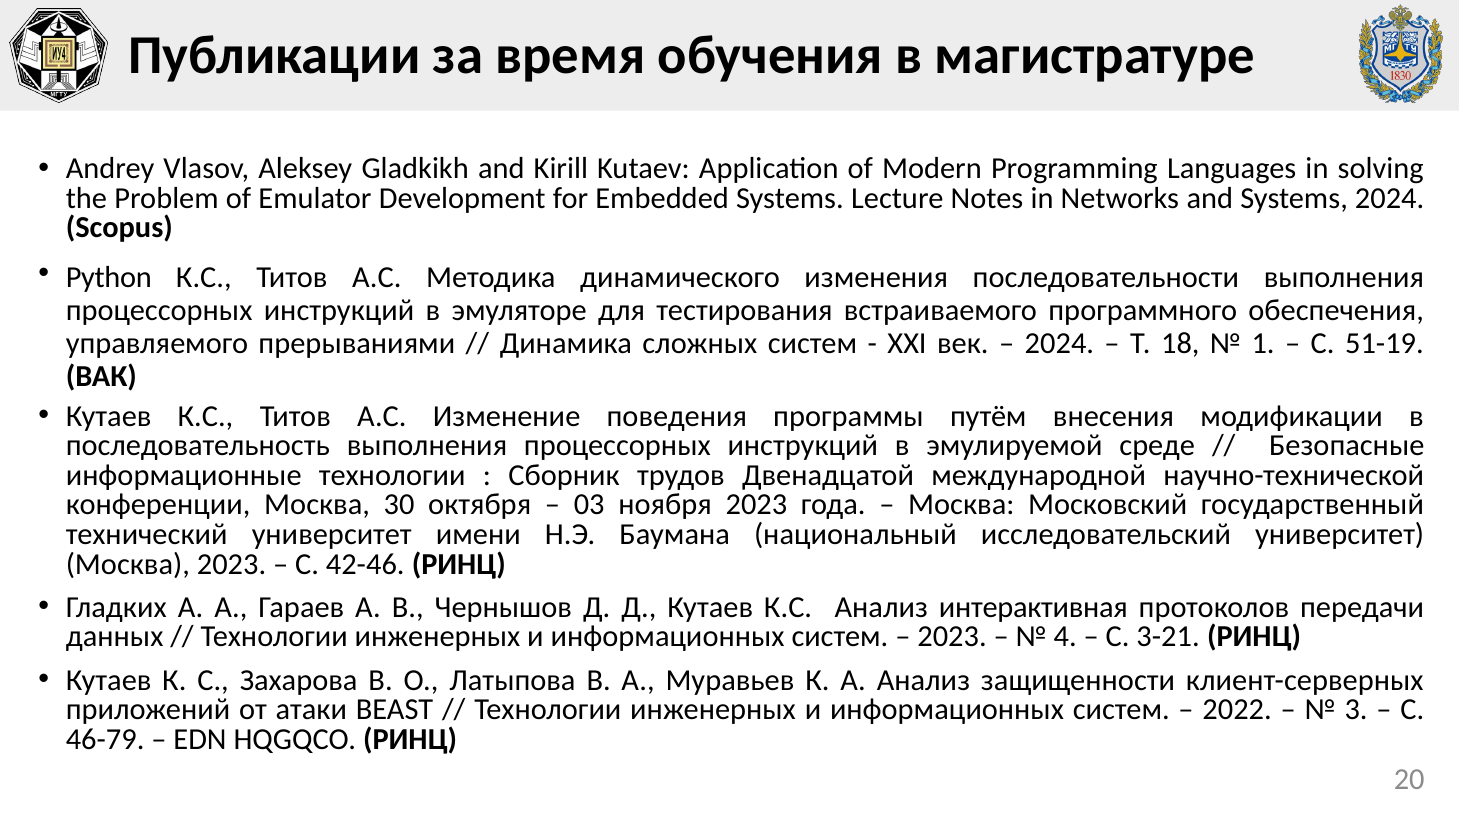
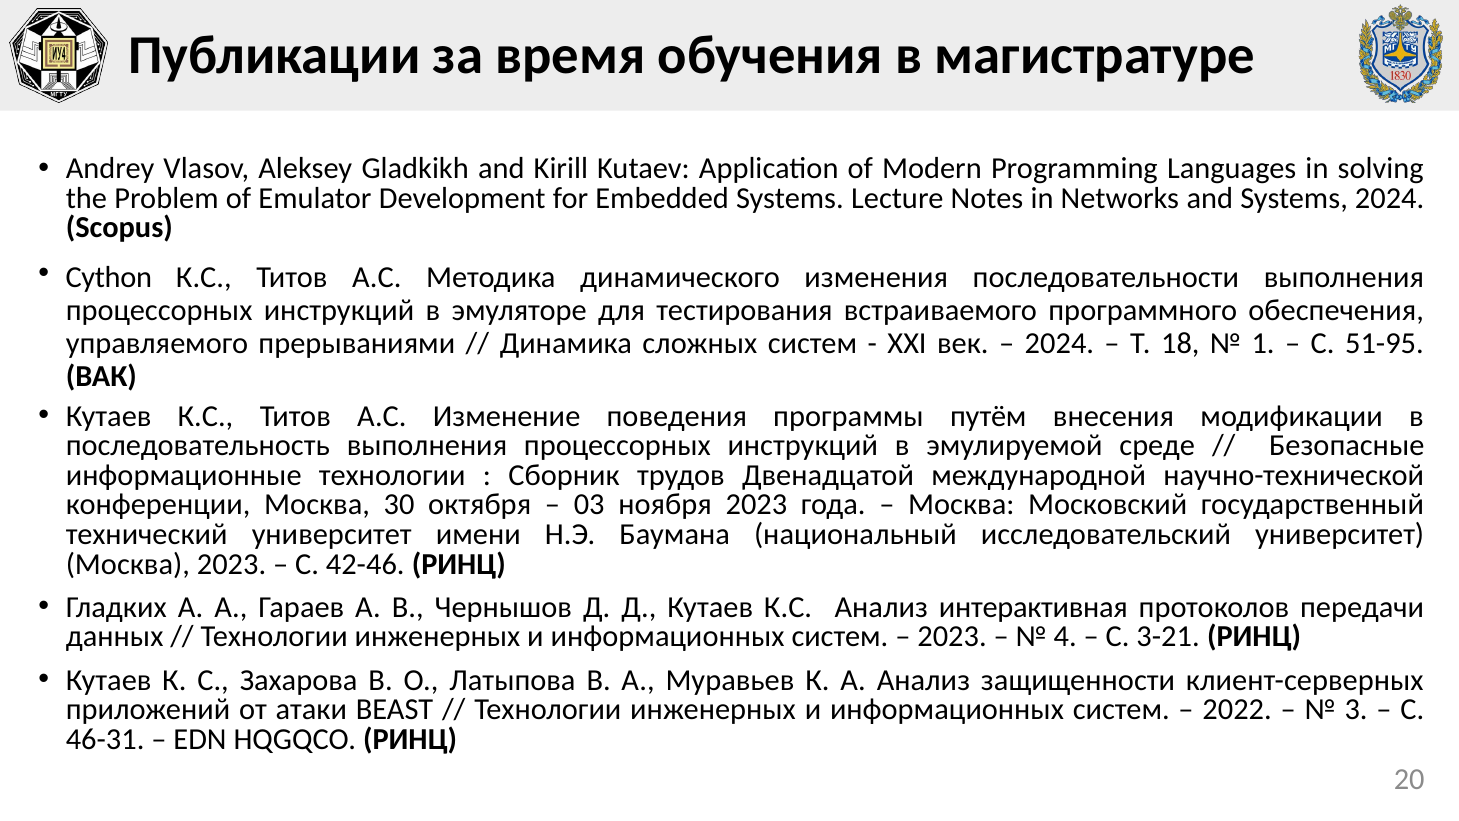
Python: Python -> Cython (109, 278)
51-19: 51-19 -> 51-95 (1384, 343)
46-79: 46-79 -> 46-31 (105, 739)
